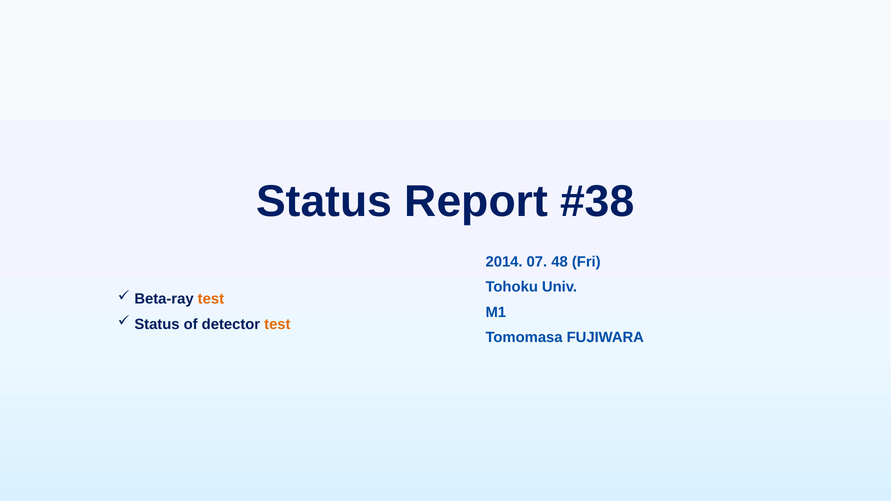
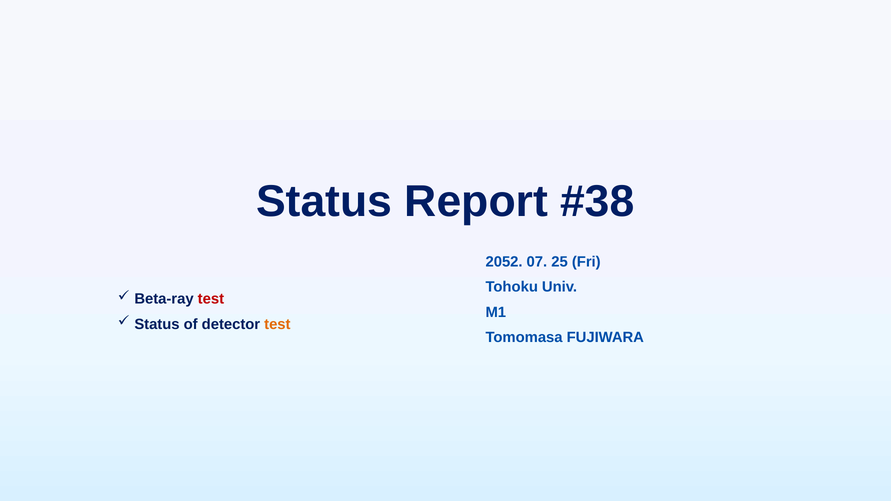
2014: 2014 -> 2052 (504, 262)
48: 48 -> 25 (560, 262)
test colour: orange -> red (211, 299)
